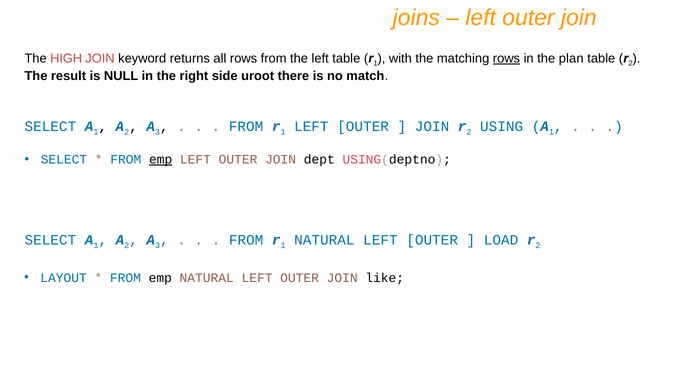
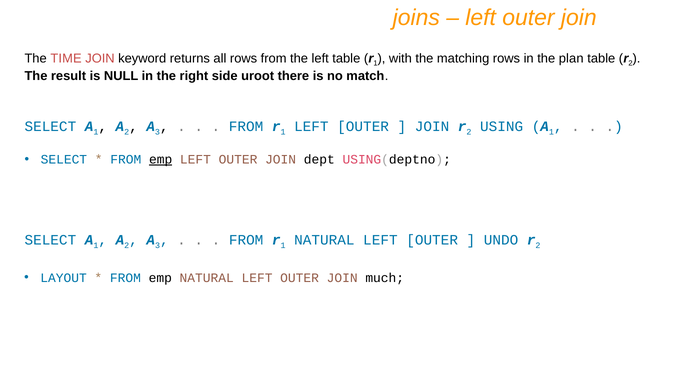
HIGH: HIGH -> TIME (66, 58)
rows underline: present -> none (506, 58)
LOAD: LOAD -> UNDO (501, 240)
like: like -> much (385, 278)
